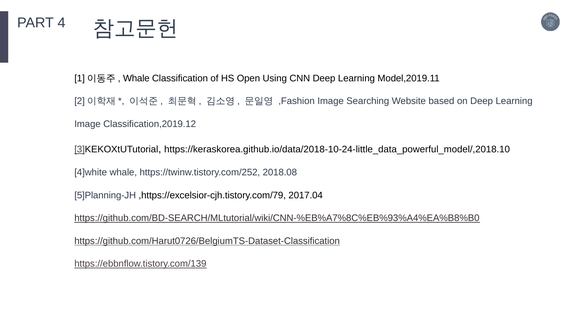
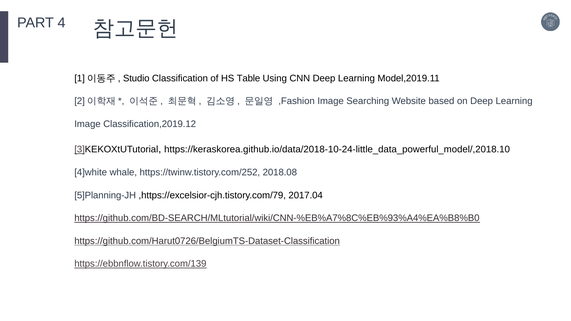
Whale: Whale -> Studio (136, 78)
Open: Open -> Table (248, 78)
